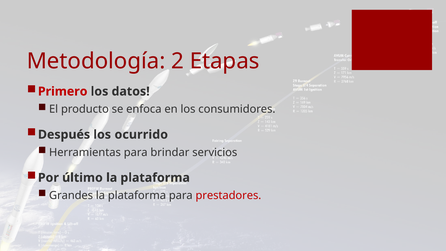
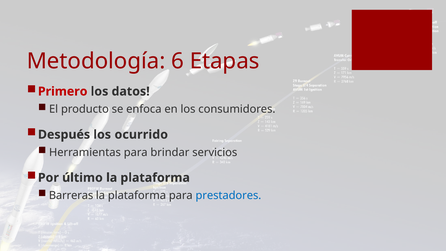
2: 2 -> 6 (178, 61)
Grandes: Grandes -> Barreras (71, 195)
prestadores colour: red -> blue (228, 195)
